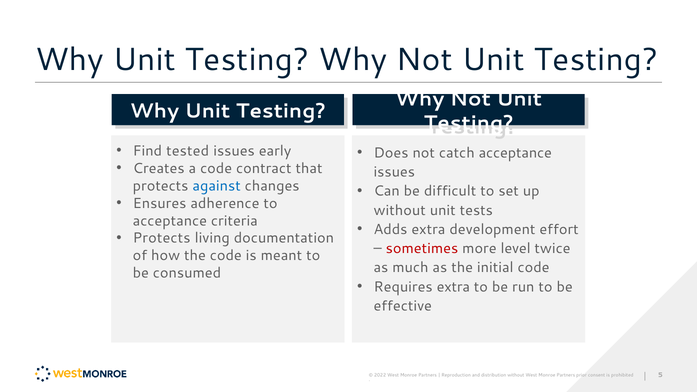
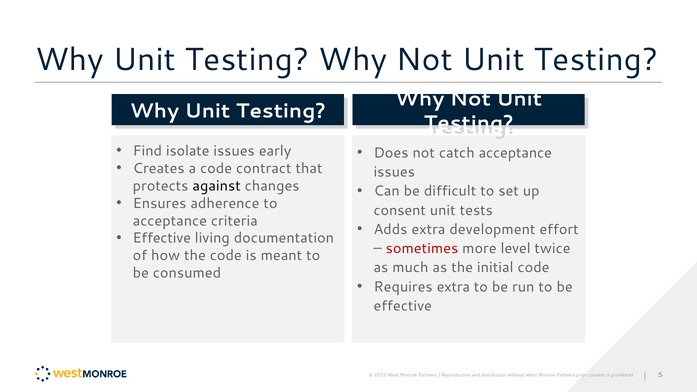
tested: tested -> isolate (188, 151)
against colour: blue -> black (217, 186)
without: without -> consent (400, 210)
Protects: Protects -> Effective (162, 238)
